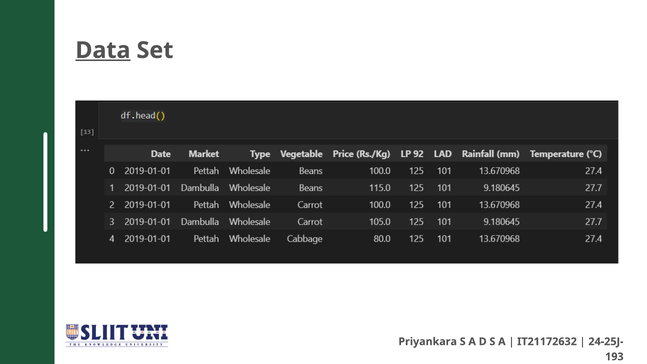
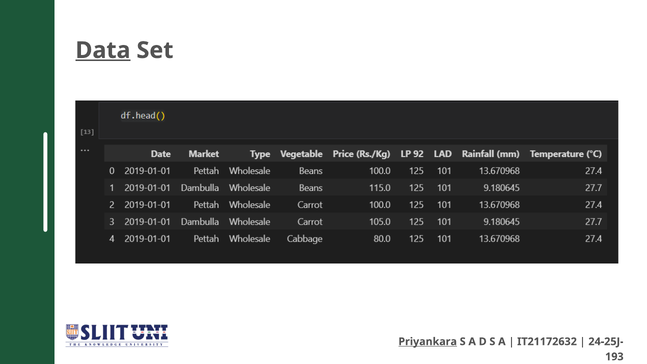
Priyankara underline: none -> present (428, 342)
